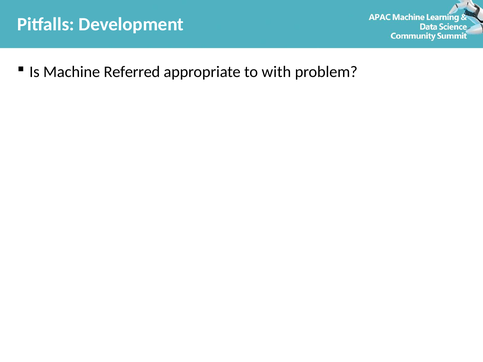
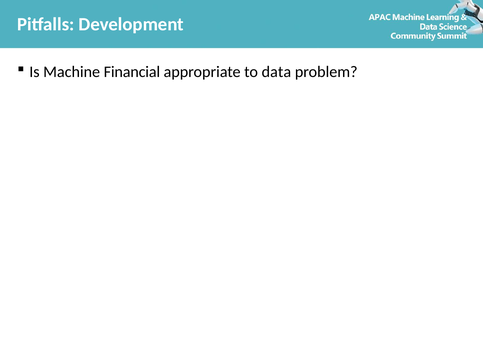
Referred: Referred -> Financial (132, 72)
with: with -> data (276, 72)
